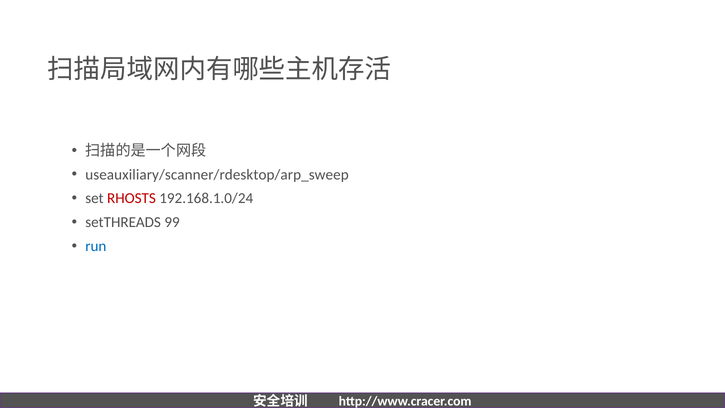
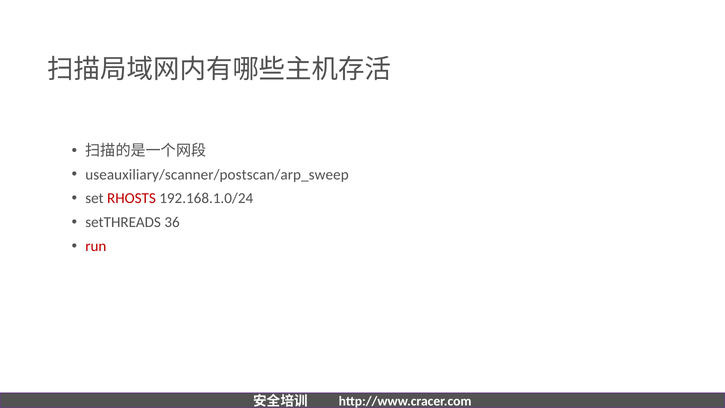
useauxiliary/scanner/rdesktop/arp_sweep: useauxiliary/scanner/rdesktop/arp_sweep -> useauxiliary/scanner/postscan/arp_sweep (217, 174)
99: 99 -> 36 (172, 222)
run colour: blue -> red (96, 246)
